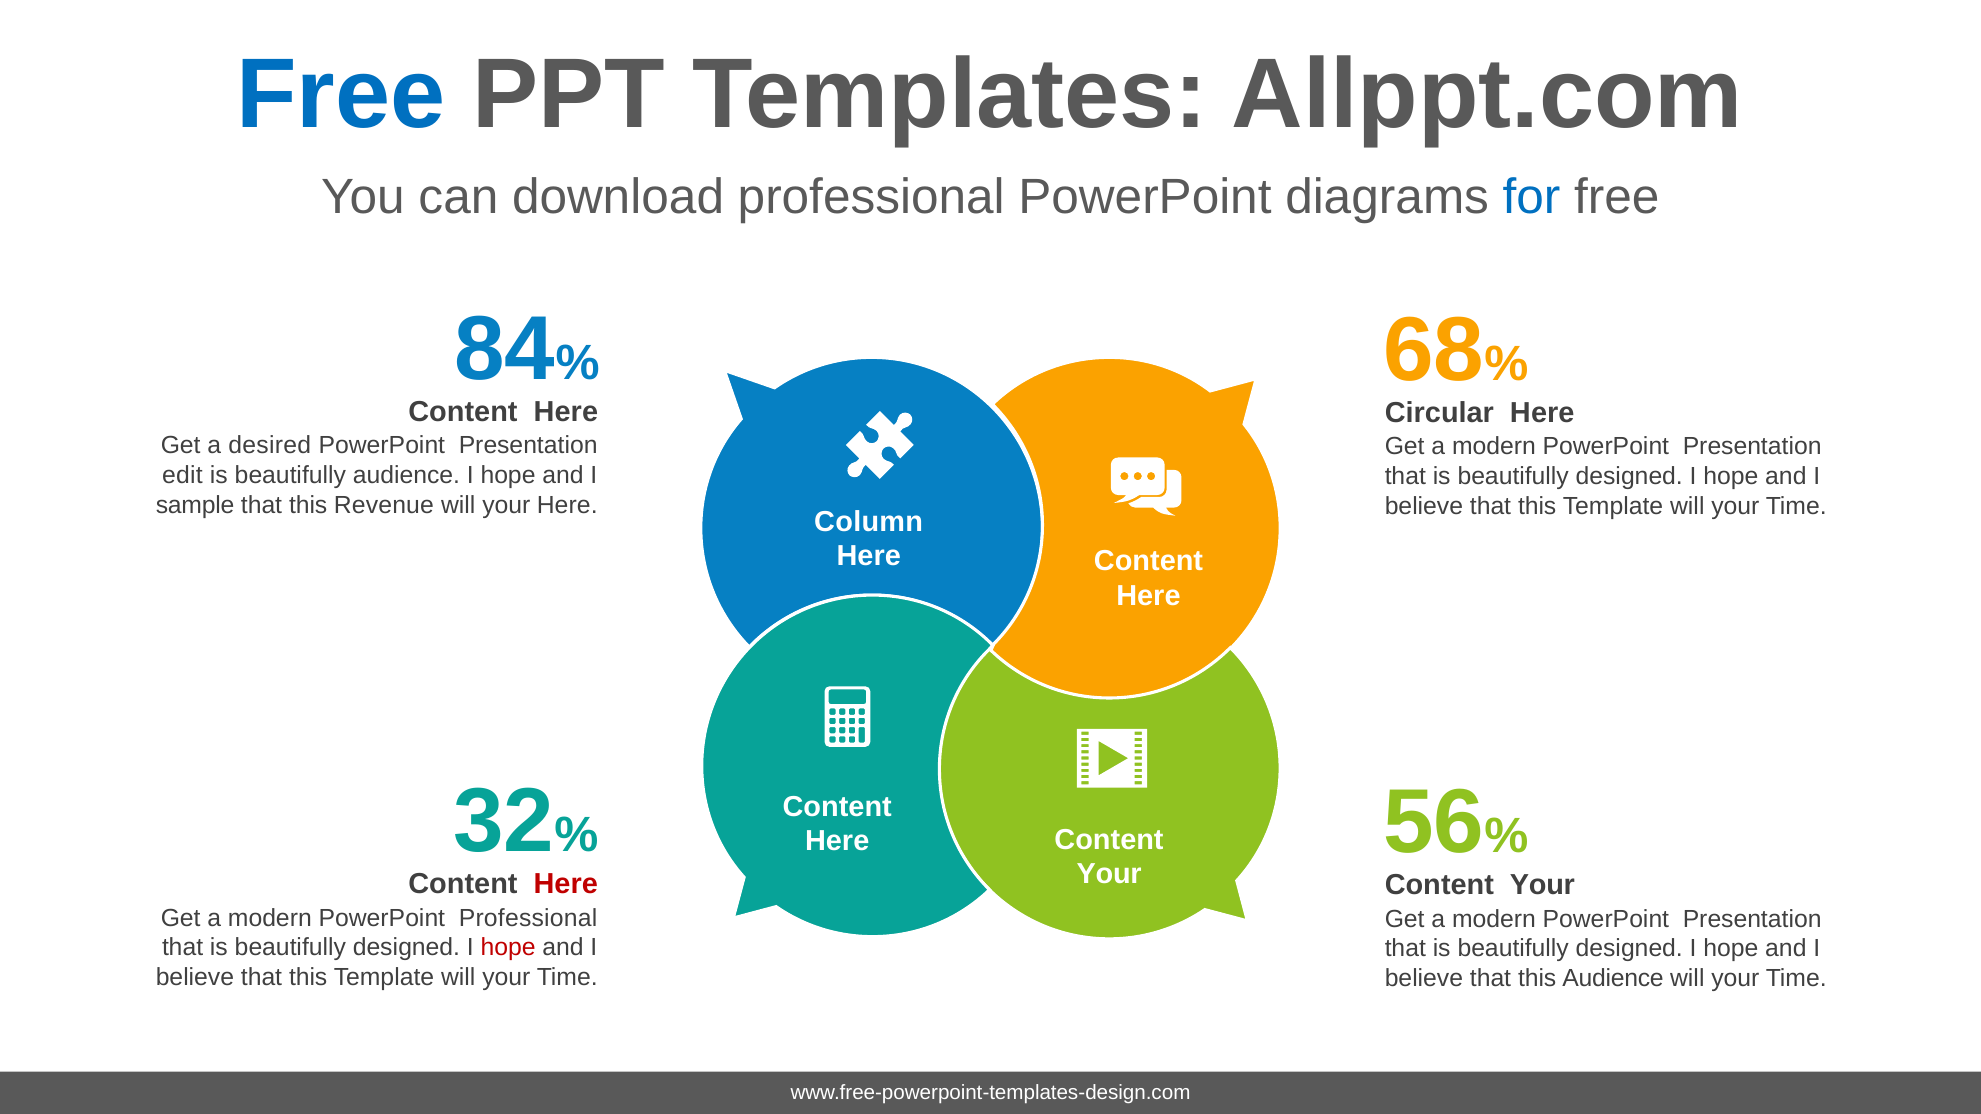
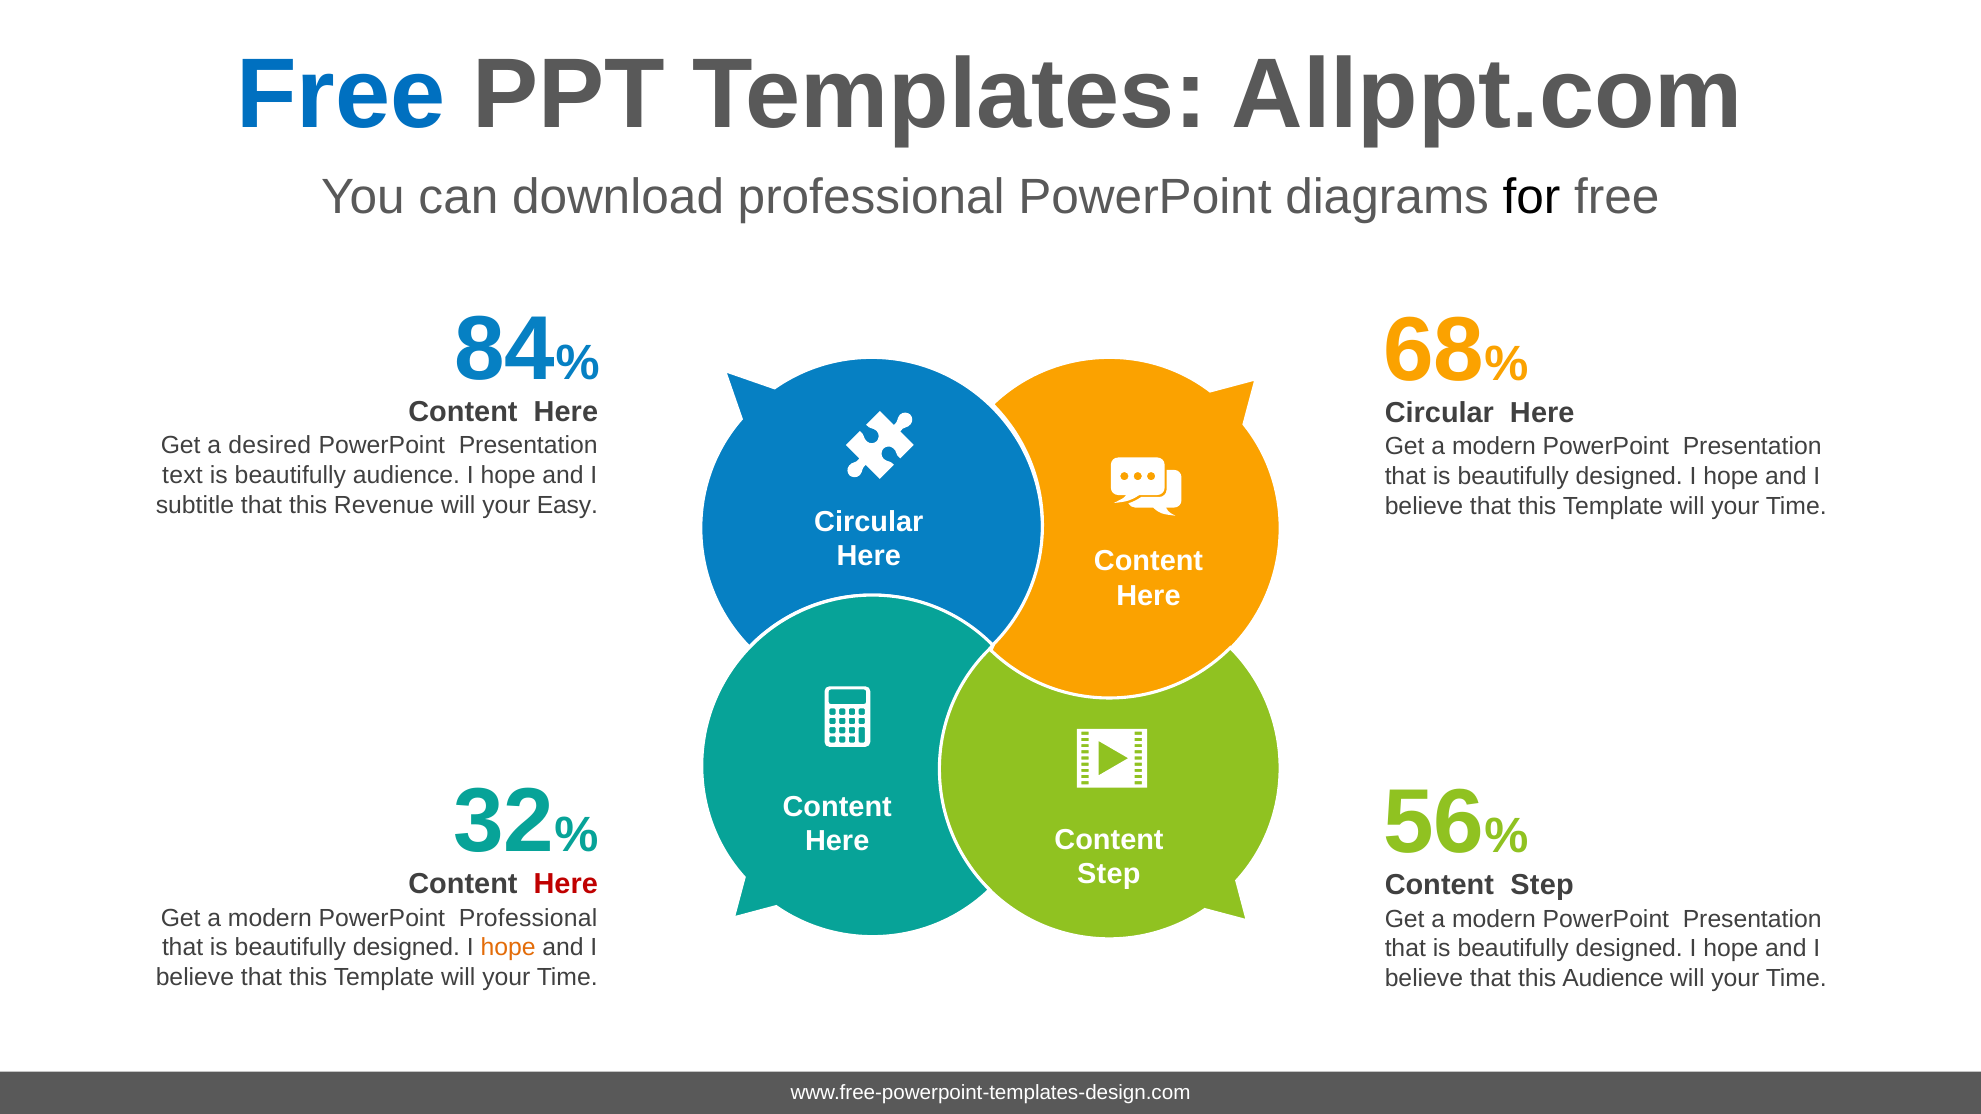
for colour: blue -> black (1532, 197)
edit: edit -> text (182, 476)
sample: sample -> subtitle (195, 505)
your Here: Here -> Easy (567, 505)
Column: Column -> Circular (869, 522)
Your: Your -> Step (1109, 875)
Your: Your -> Step (1542, 885)
hope colour: red -> orange (508, 948)
